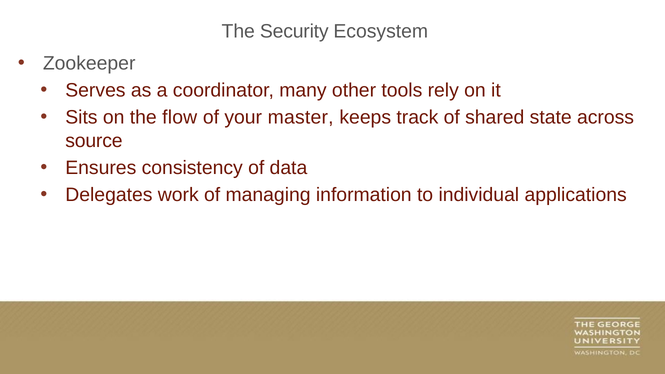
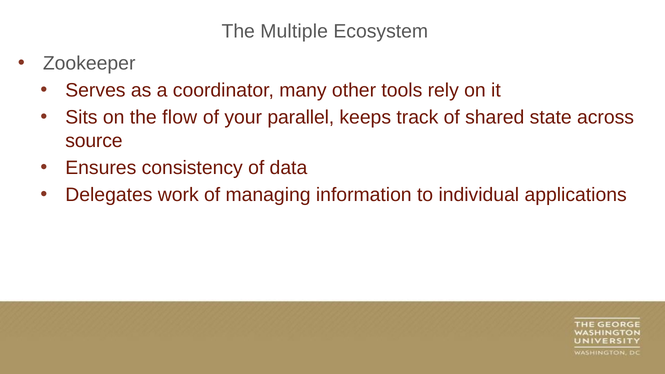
Security: Security -> Multiple (294, 31)
master: master -> parallel (301, 117)
